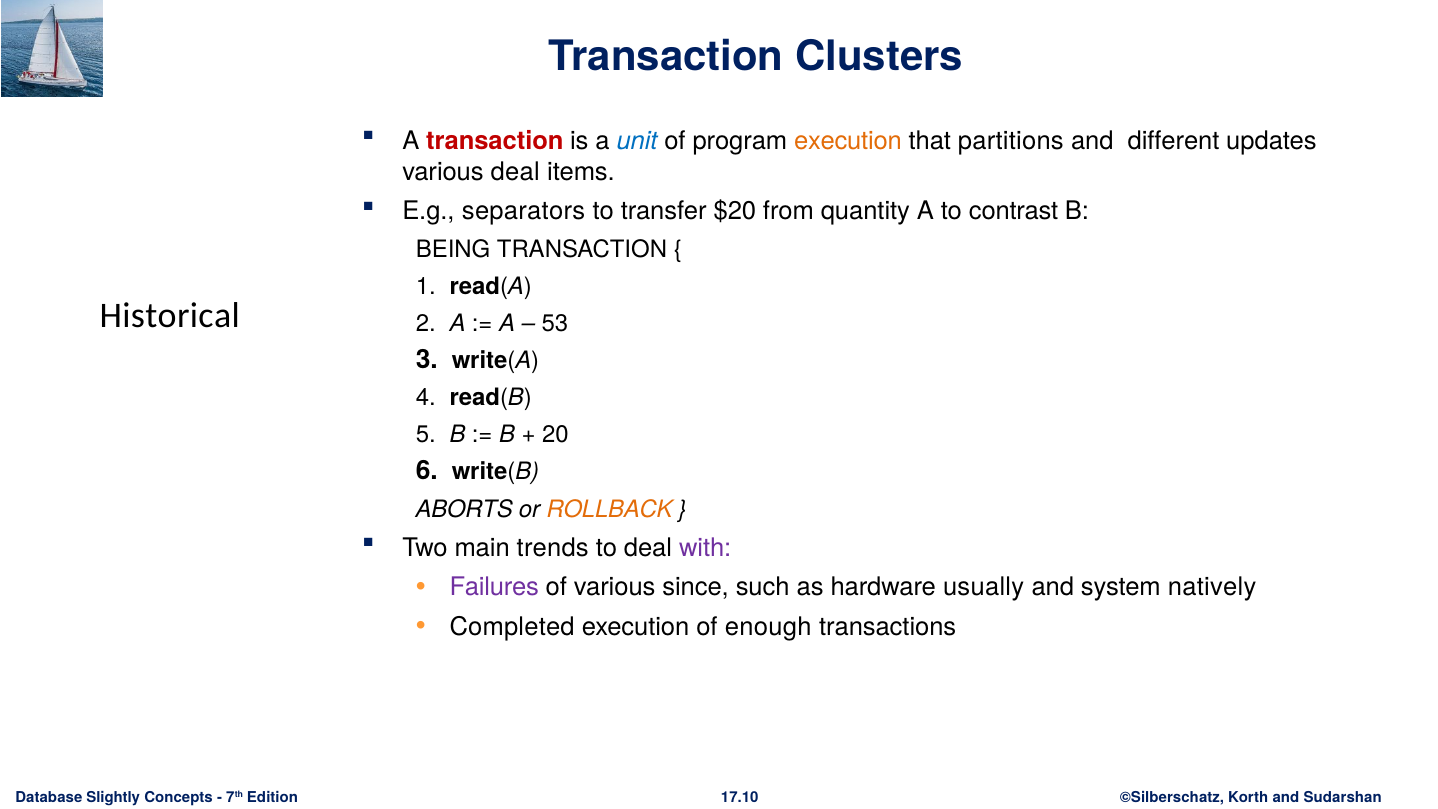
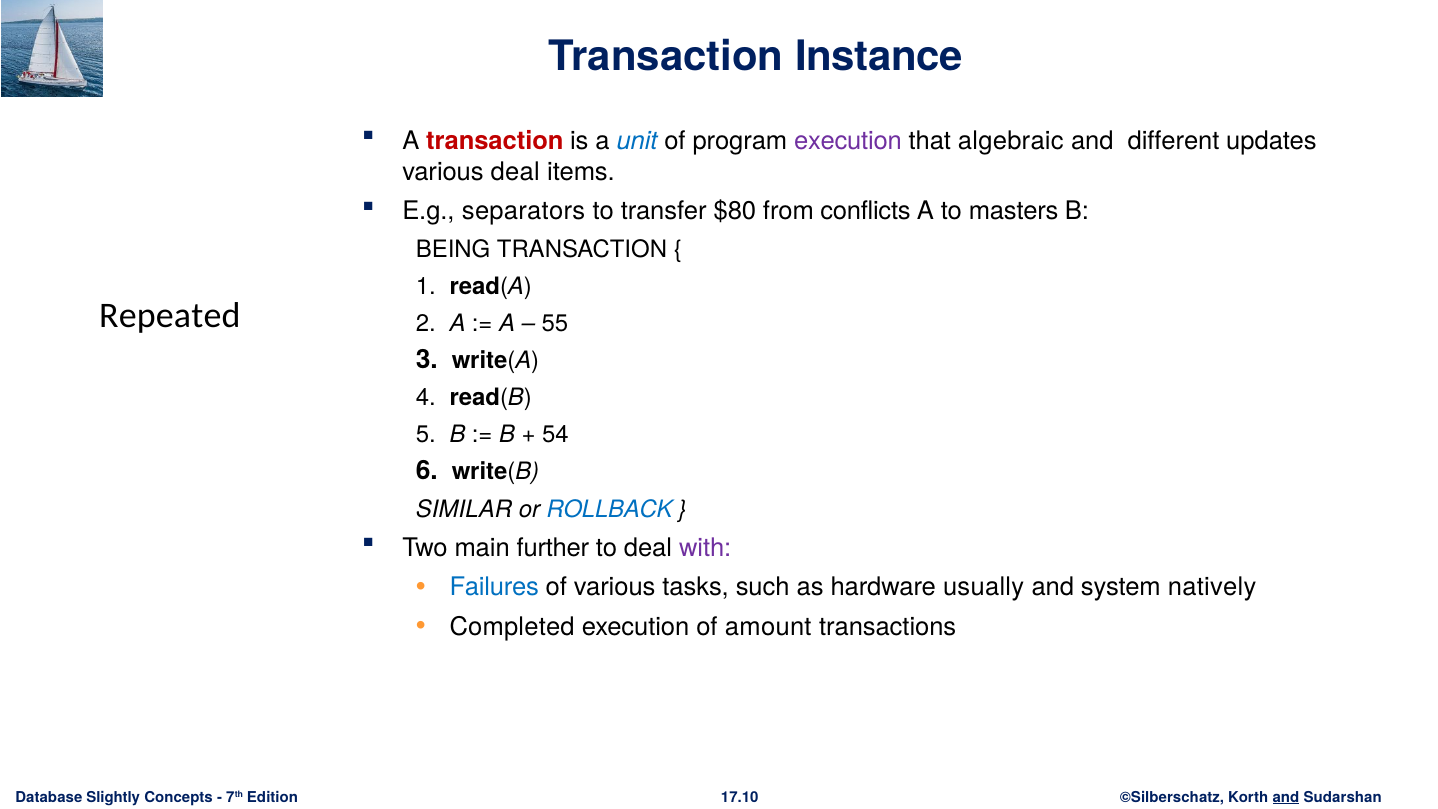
Clusters: Clusters -> Instance (879, 56)
execution colour: orange -> purple (848, 141)
partitions: partitions -> algebraic (1011, 141)
$20: $20 -> $80 (735, 211)
quantity: quantity -> conflicts (865, 211)
contrast: contrast -> masters (1014, 211)
Historical: Historical -> Repeated (170, 316)
53: 53 -> 55 (555, 323)
20: 20 -> 54 (556, 435)
ABORTS: ABORTS -> SIMILAR (464, 509)
ROLLBACK colour: orange -> blue (610, 509)
trends: trends -> further (553, 548)
Failures colour: purple -> blue (494, 587)
since: since -> tasks (696, 587)
enough: enough -> amount (768, 627)
and underline: none -> present (1286, 797)
